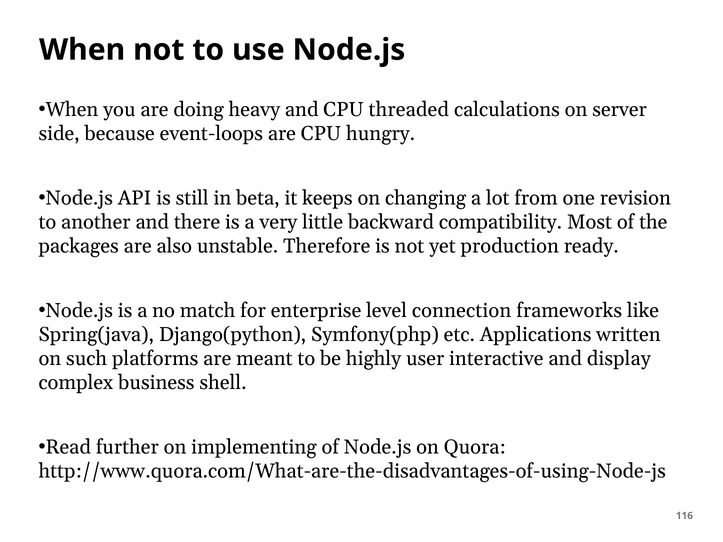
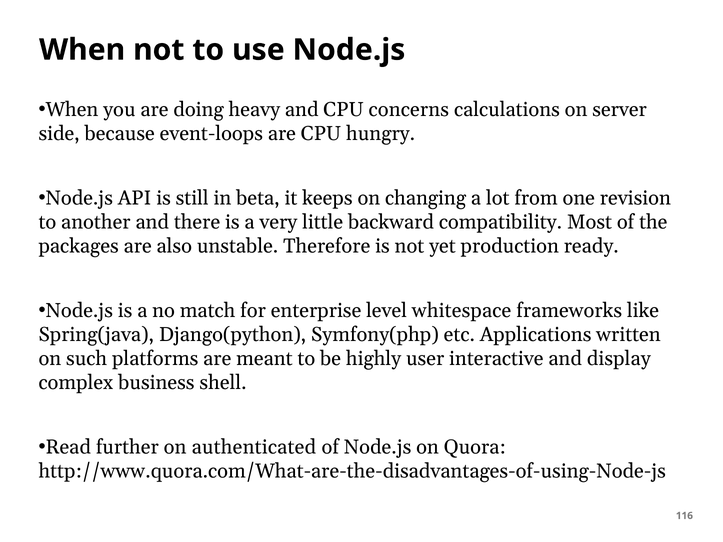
threaded: threaded -> concerns (409, 110)
connection: connection -> whitespace (462, 311)
implementing: implementing -> authenticated (254, 447)
